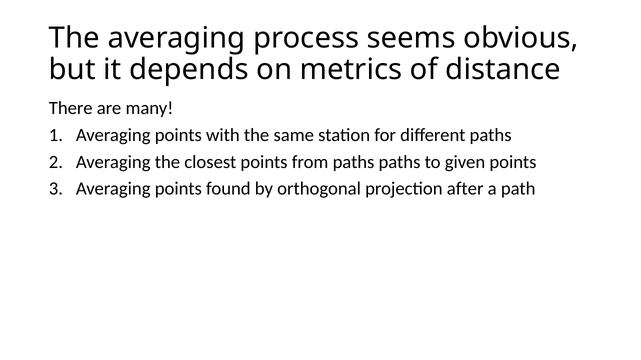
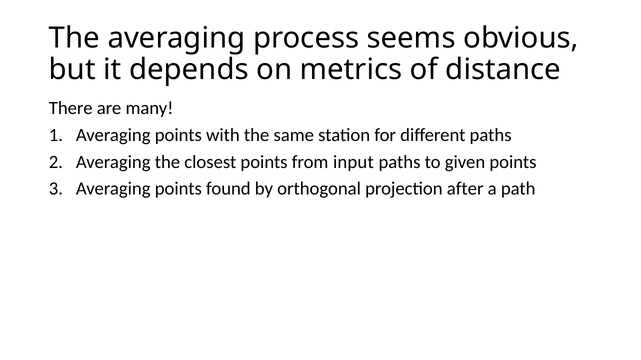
from paths: paths -> input (353, 162)
